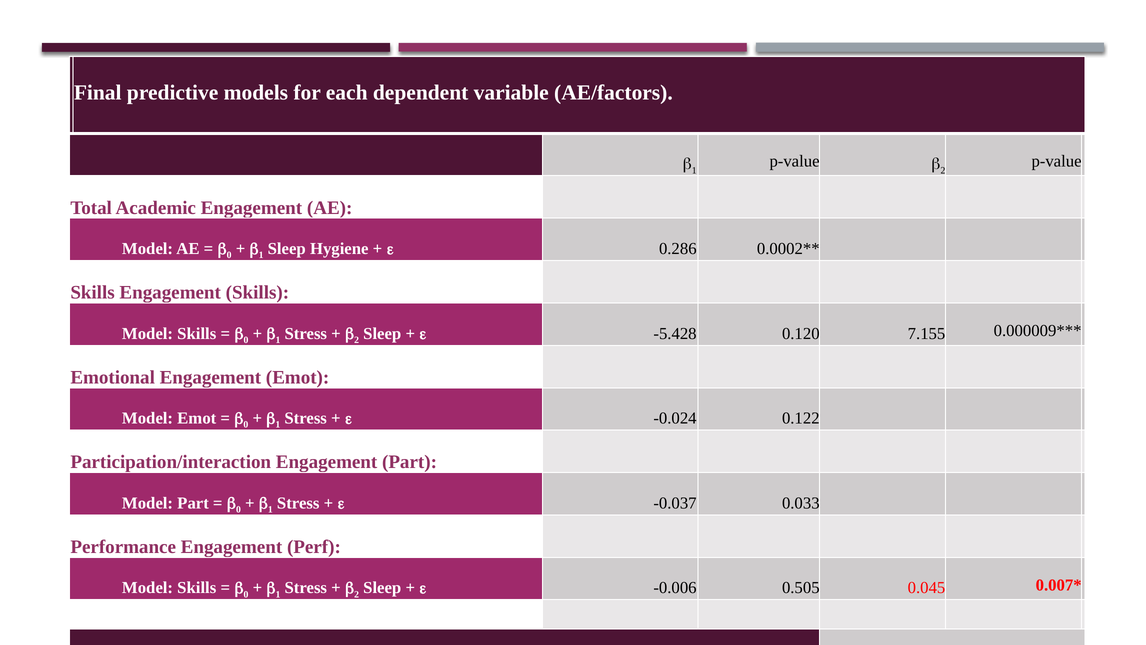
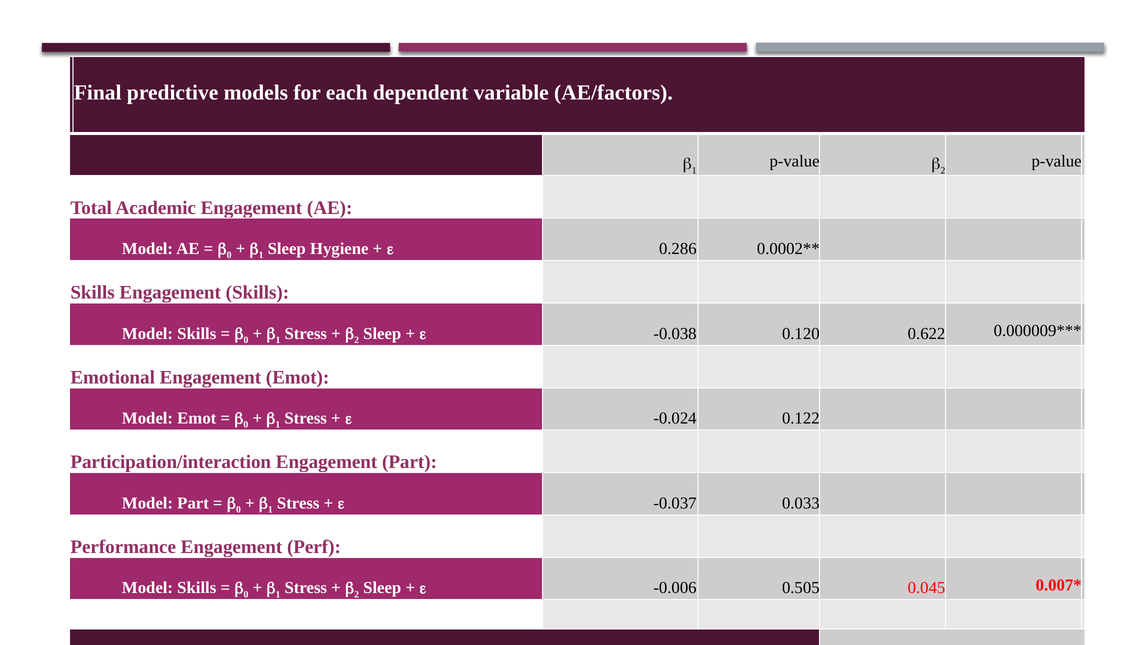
-5.428: -5.428 -> -0.038 (675, 333)
7.155: 7.155 -> 0.622 (927, 333)
